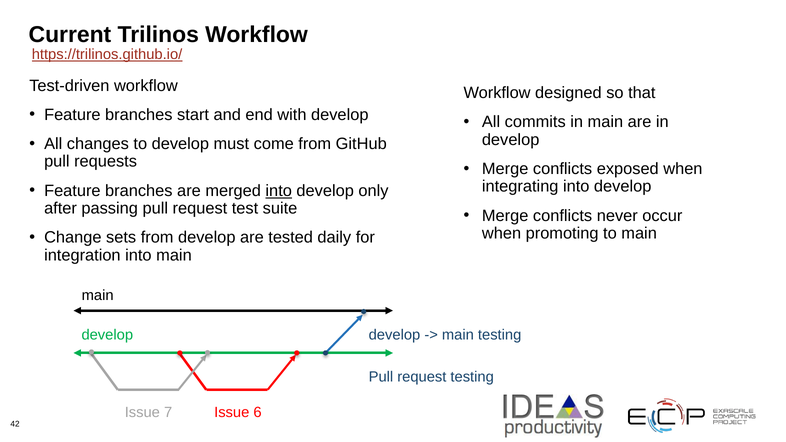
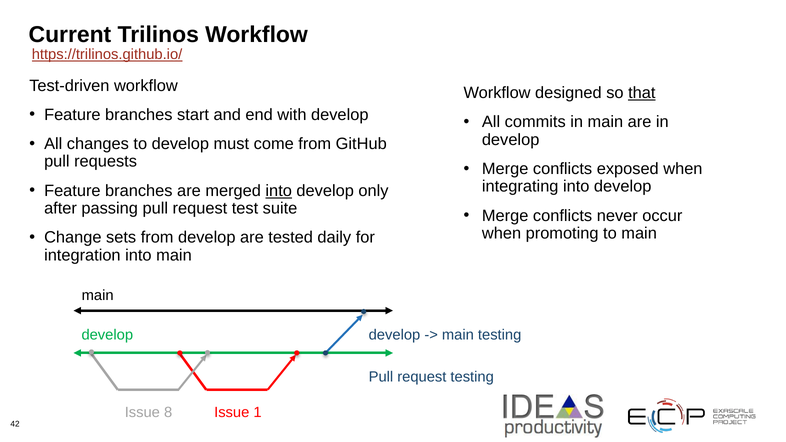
that underline: none -> present (642, 93)
7: 7 -> 8 (168, 413)
6: 6 -> 1 (258, 413)
